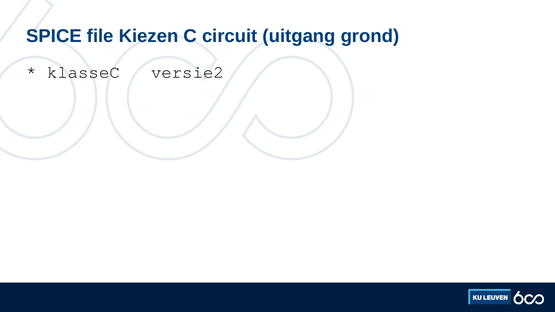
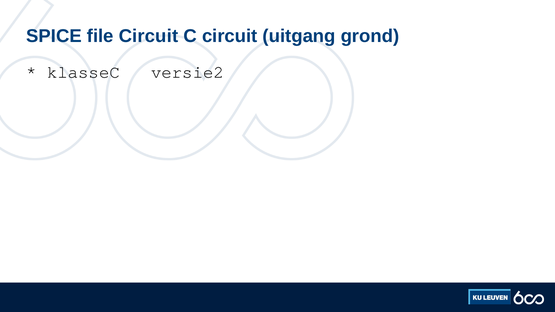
file Kiezen: Kiezen -> Circuit (148, 36)
